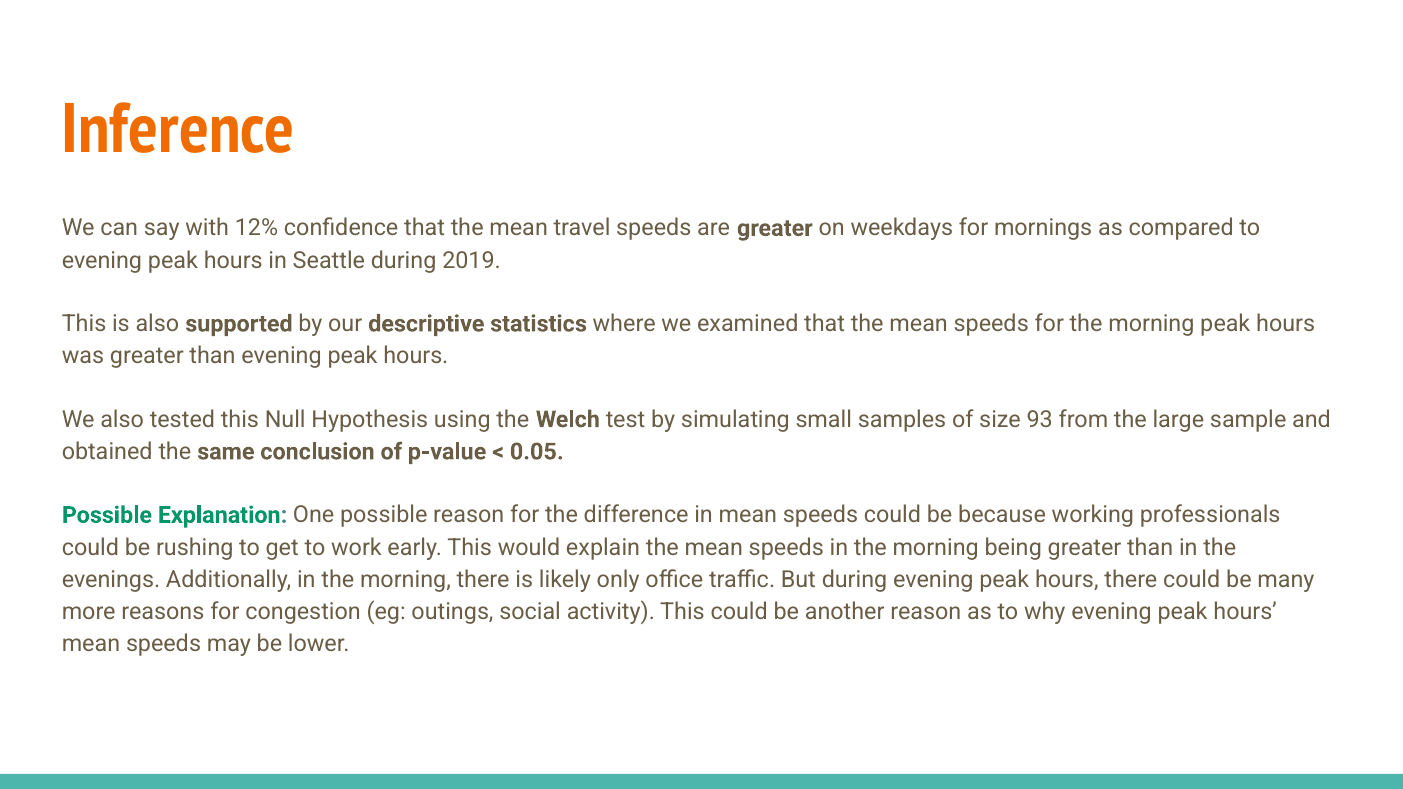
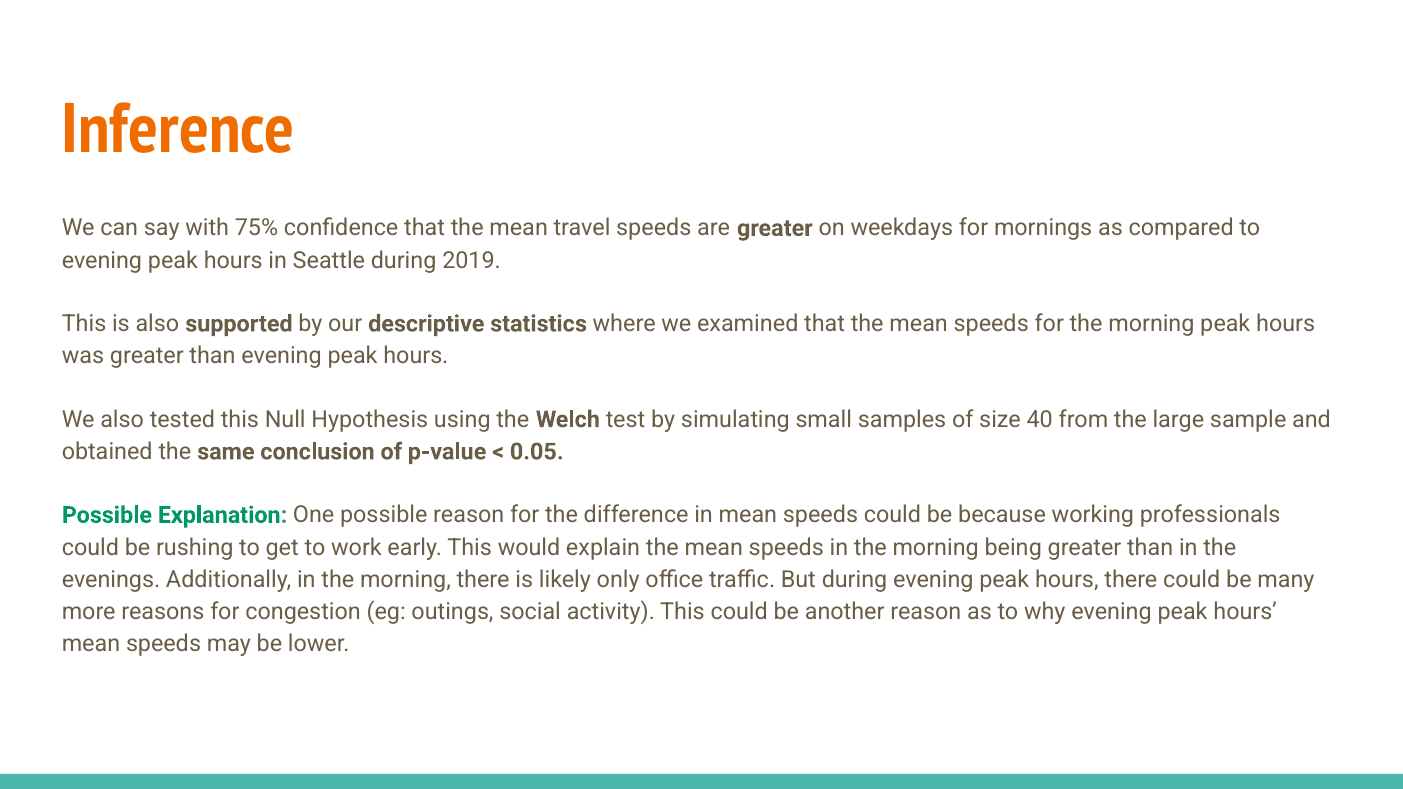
12%: 12% -> 75% (256, 228)
93: 93 -> 40 (1040, 420)
